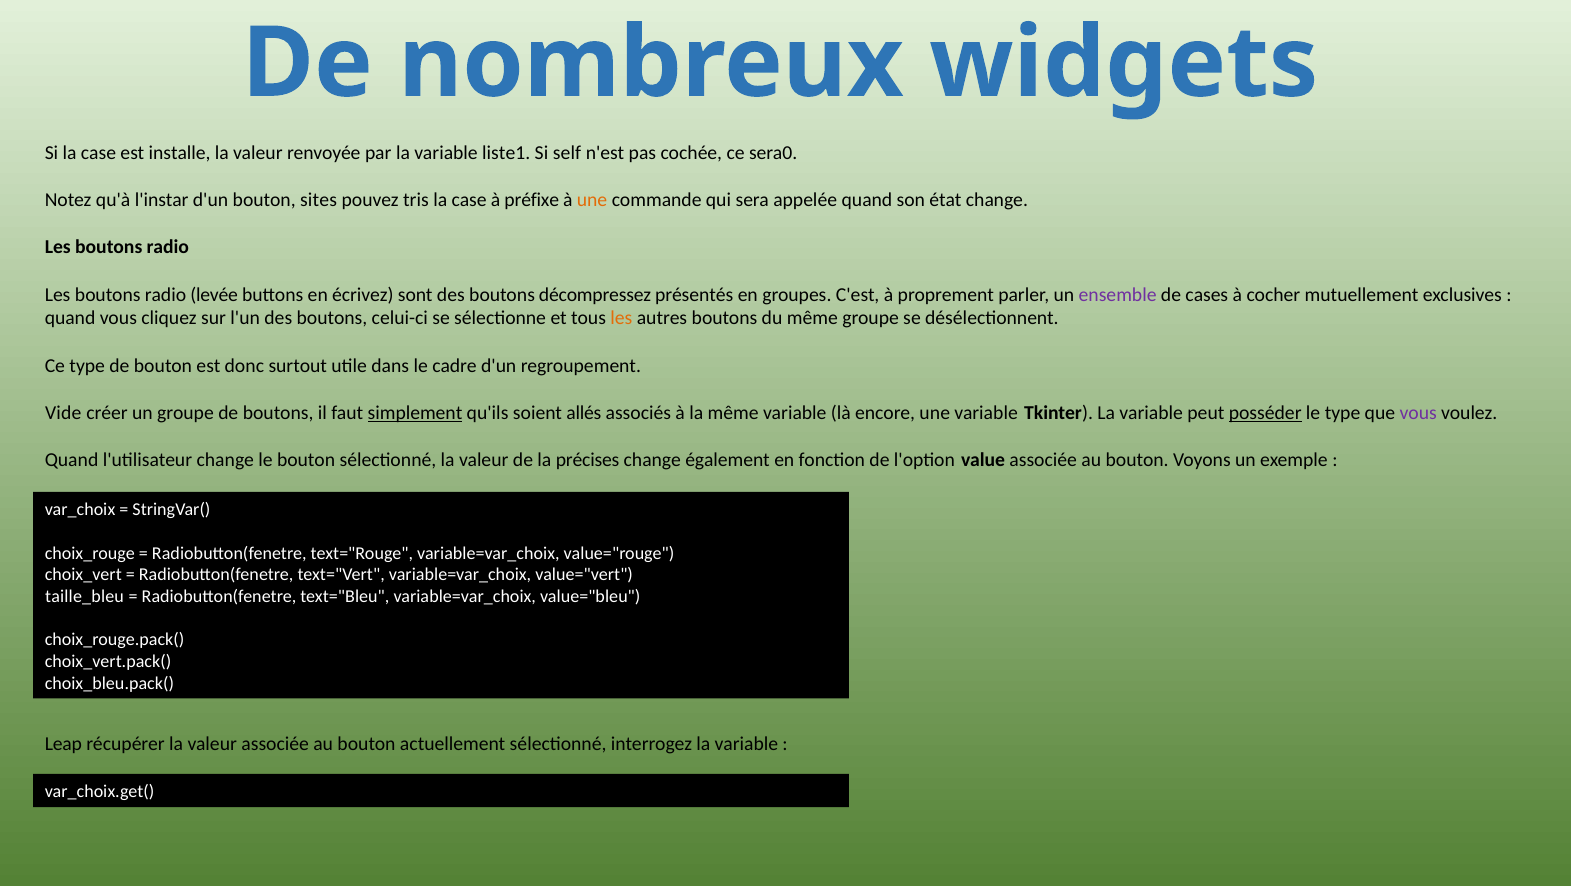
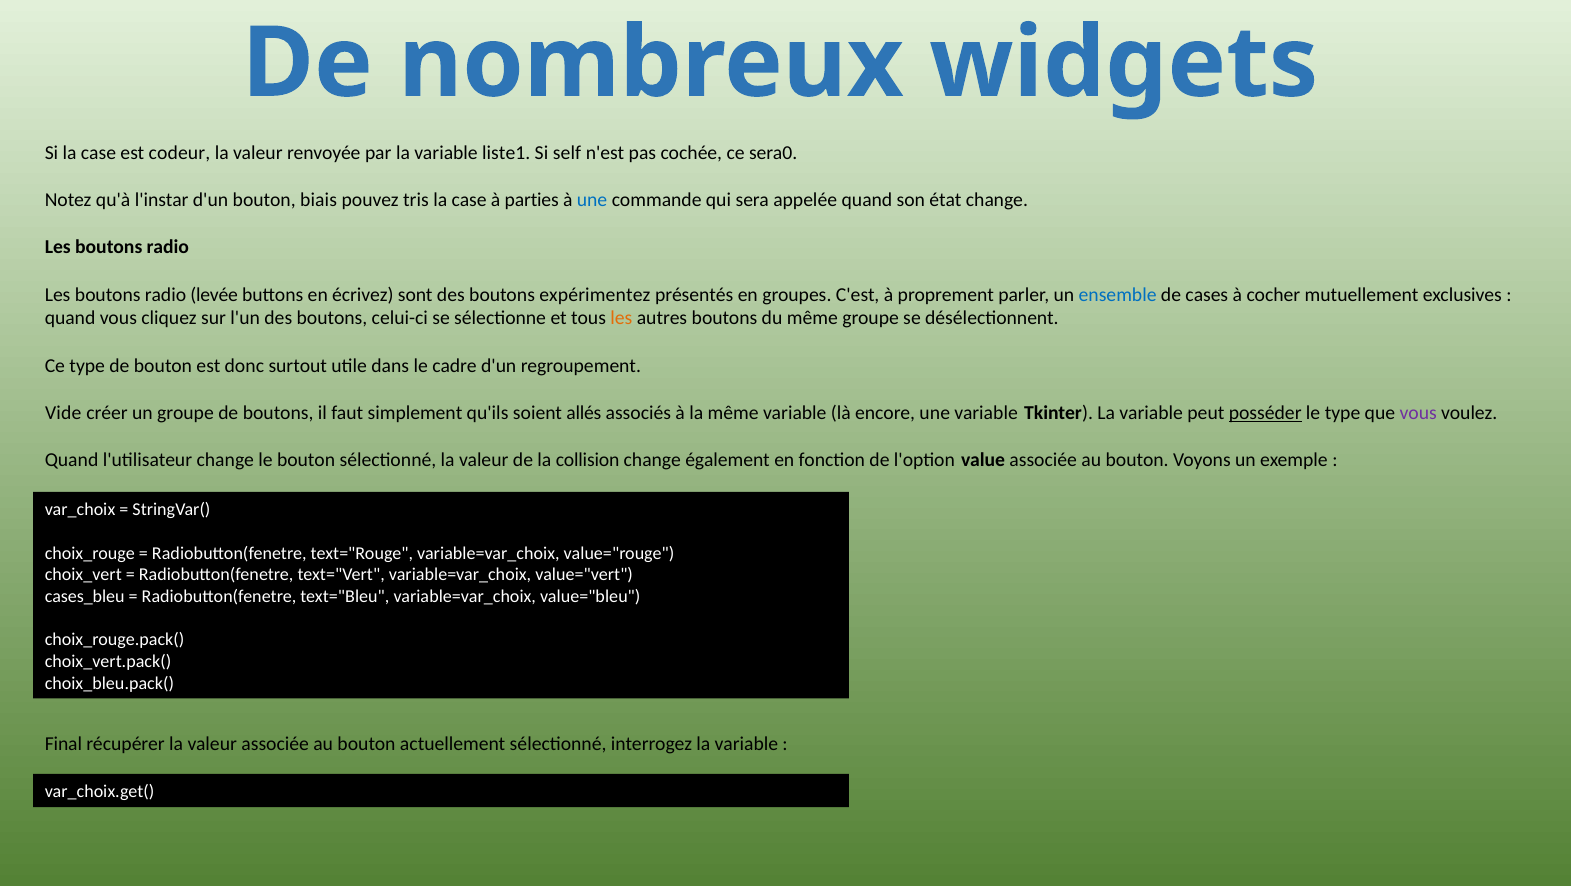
installe: installe -> codeur (180, 153)
sites: sites -> biais (319, 200)
préfixe: préfixe -> parties (532, 200)
une colour: orange -> blue (592, 200)
décompressez: décompressez -> expérimentez (595, 295)
ensemble colour: purple -> blue (1118, 295)
simplement underline: present -> none (415, 413)
précises: précises -> collision (588, 460)
taille_bleu: taille_bleu -> cases_bleu (85, 596)
Leap: Leap -> Final (63, 743)
